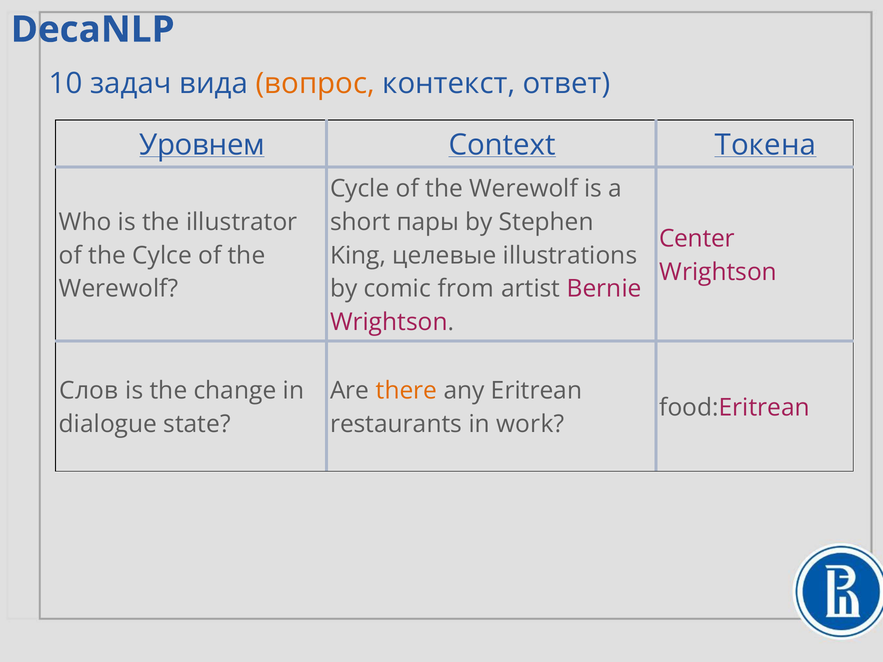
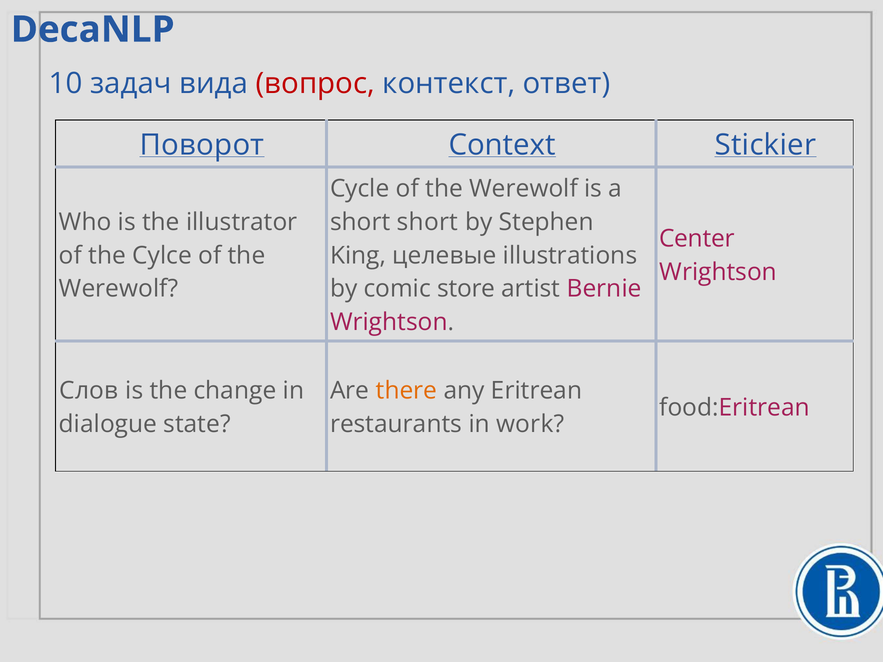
вопрос colour: orange -> red (315, 84)
Уровнем: Уровнем -> Поворот (202, 145)
Токена: Токена -> Stickier (765, 145)
short пары: пары -> short (428, 222)
from: from -> store (466, 289)
